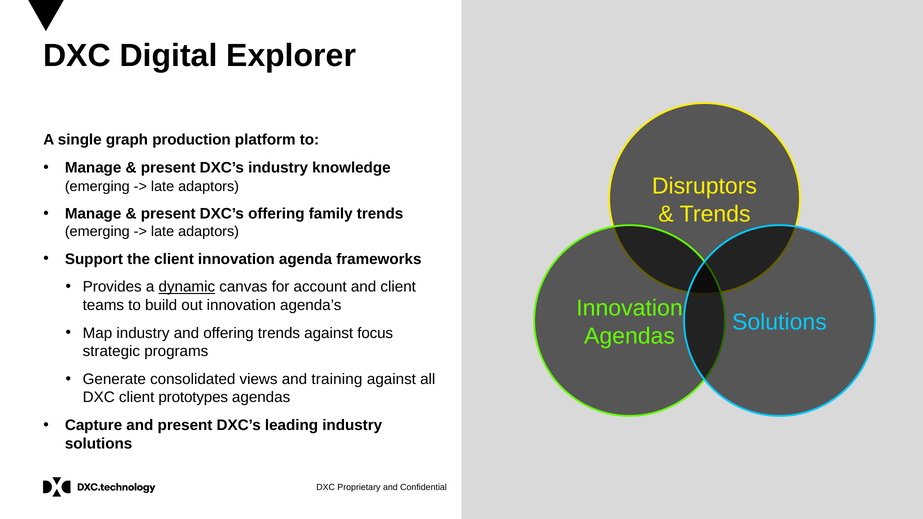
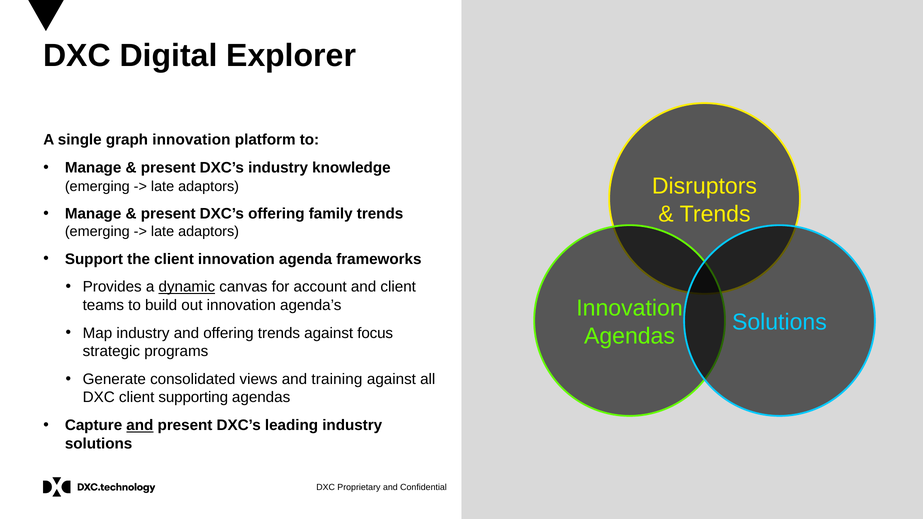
graph production: production -> innovation (191, 140)
prototypes: prototypes -> supporting (193, 398)
and underline: none -> present (140, 425)
